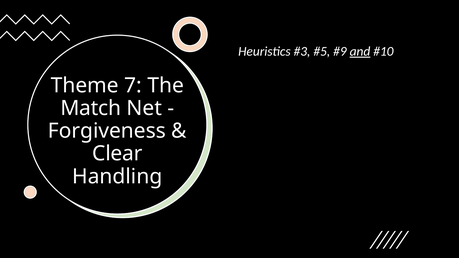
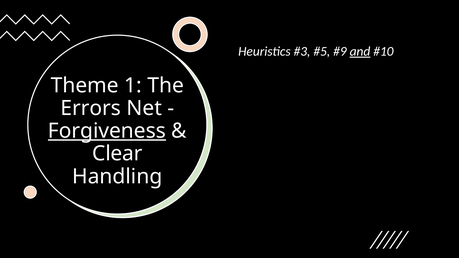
7: 7 -> 1 (133, 86)
Match: Match -> Errors (91, 108)
Forgiveness underline: none -> present (107, 131)
